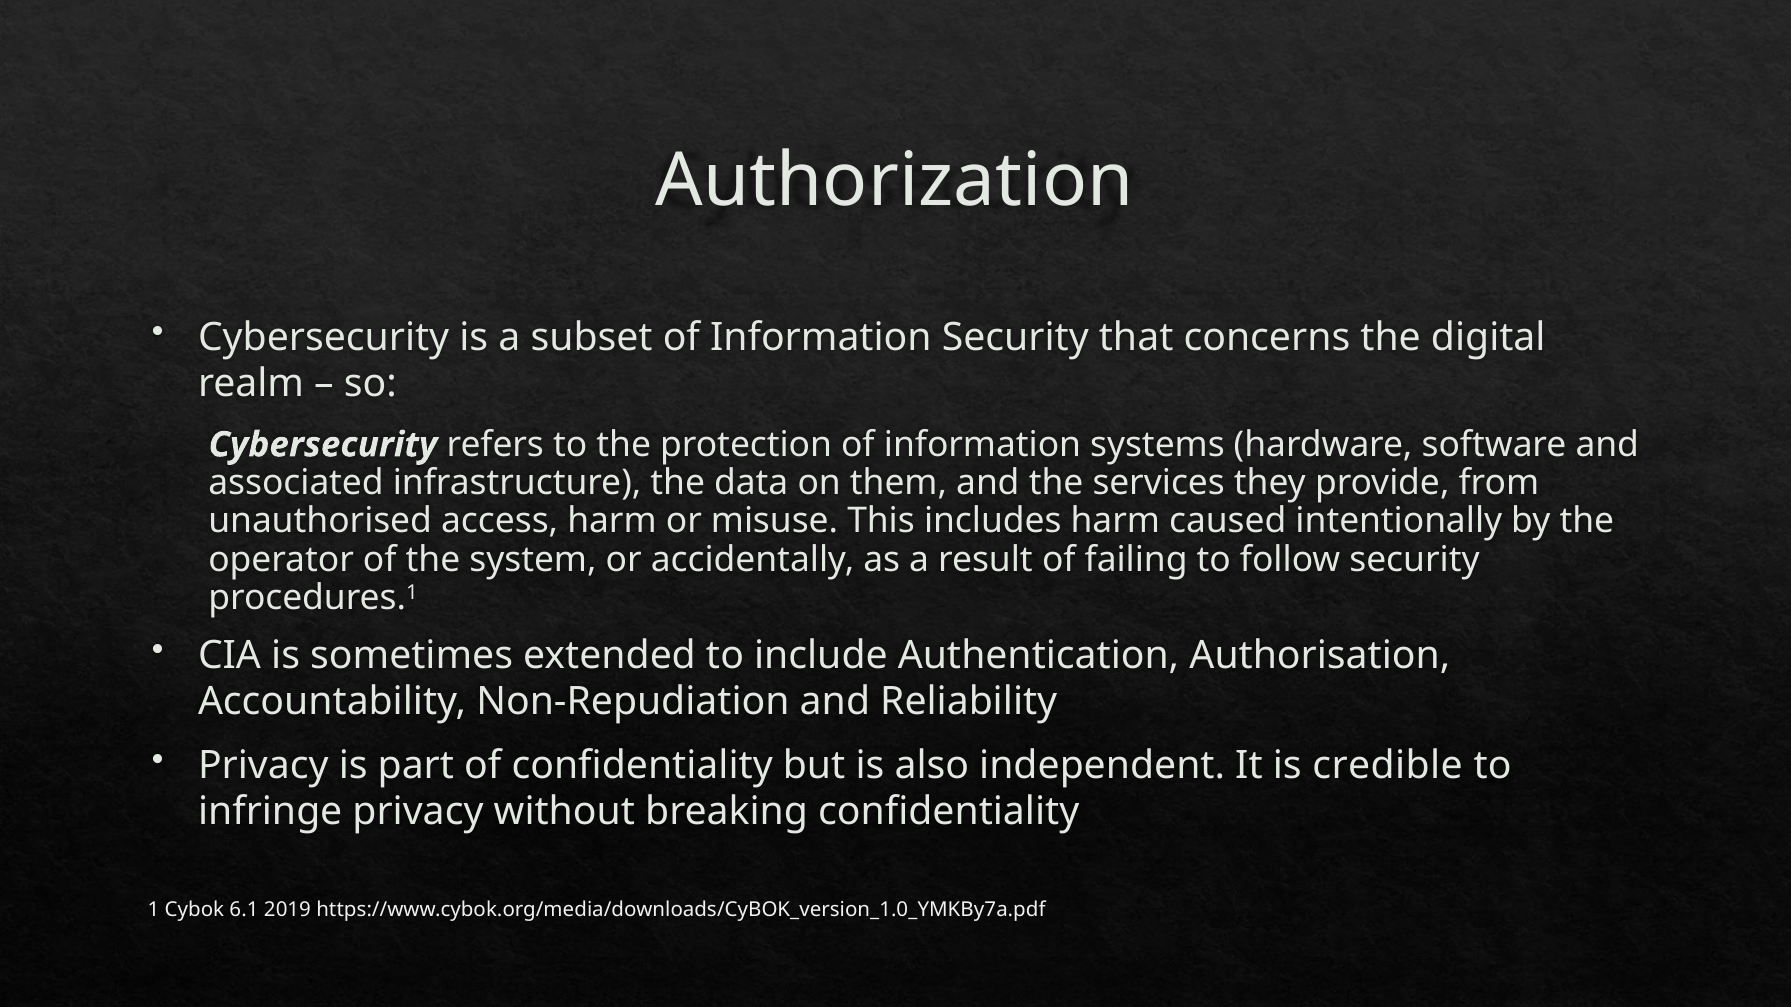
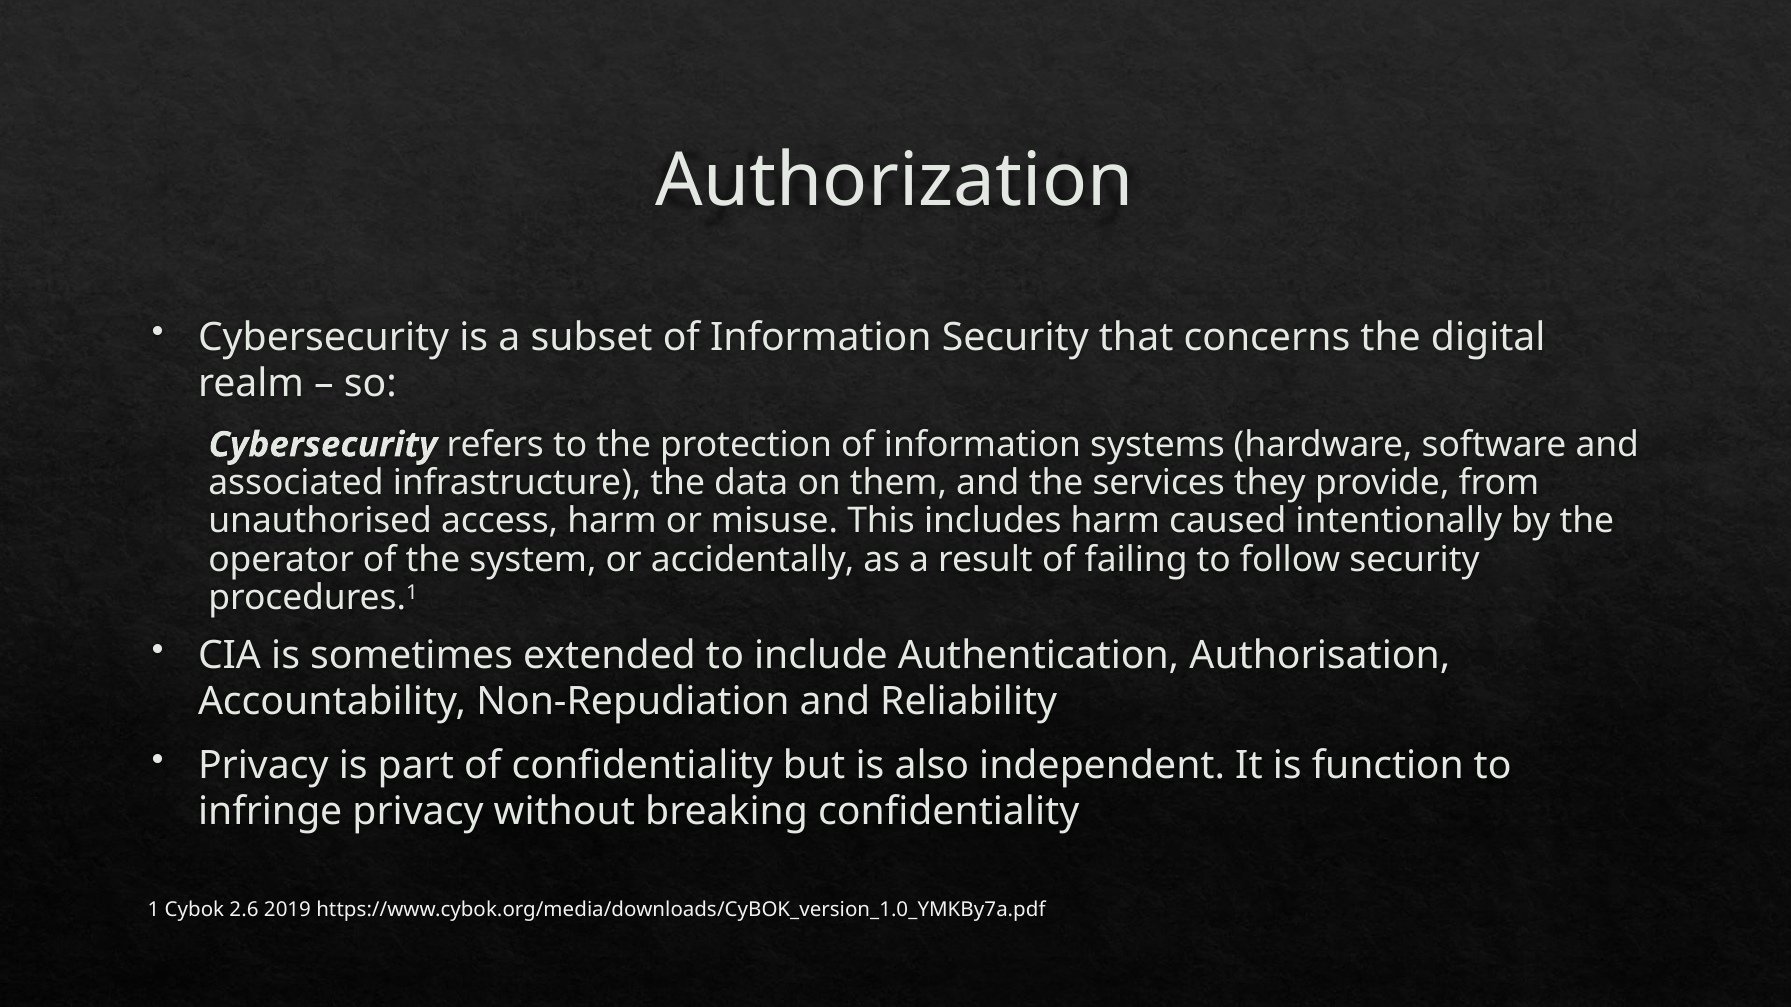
credible: credible -> function (1388, 766)
6.1: 6.1 -> 2.6 (244, 910)
